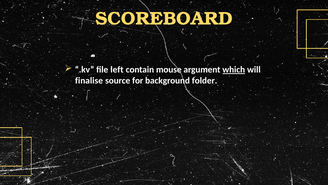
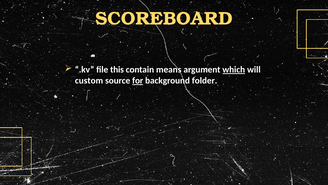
left: left -> this (117, 70)
mouse: mouse -> means (169, 70)
finalise: finalise -> custom (89, 80)
for underline: none -> present (138, 80)
